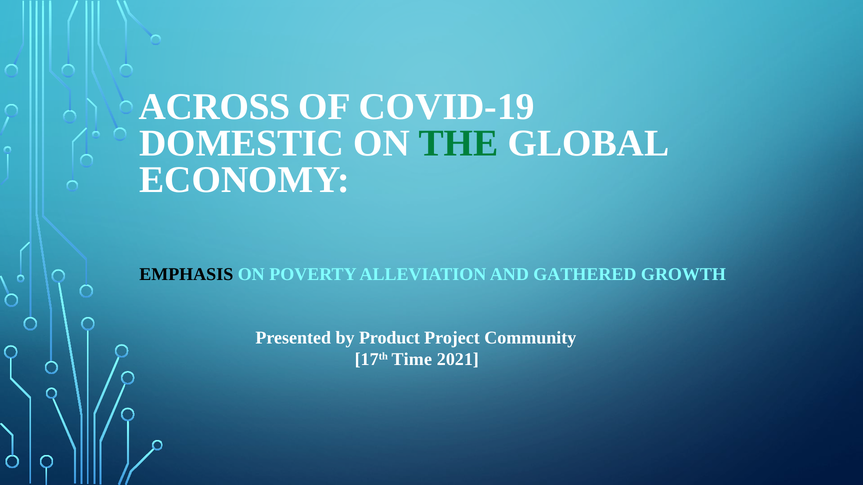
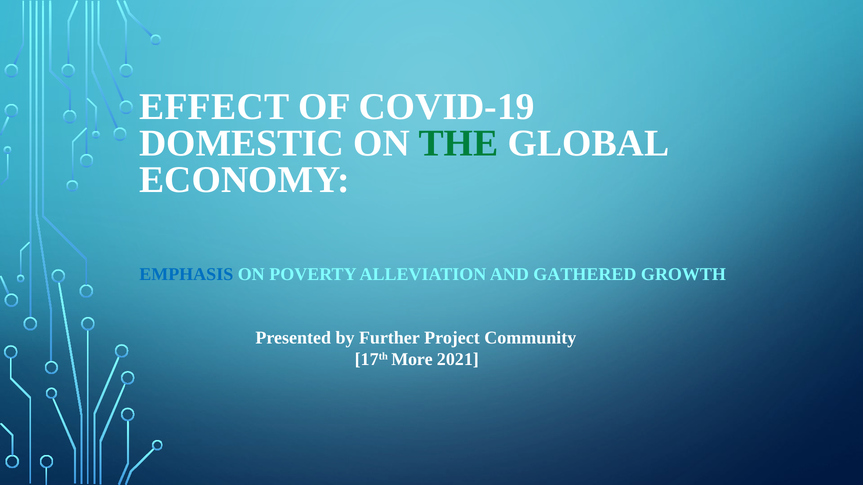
ACROSS: ACROSS -> EFFECT (214, 107)
EMPHASIS colour: black -> blue (186, 275)
Product: Product -> Further (389, 338)
Time: Time -> More (412, 360)
